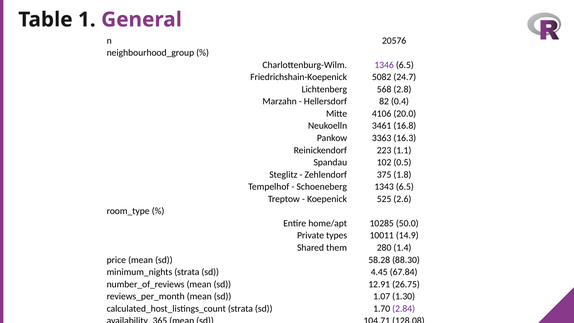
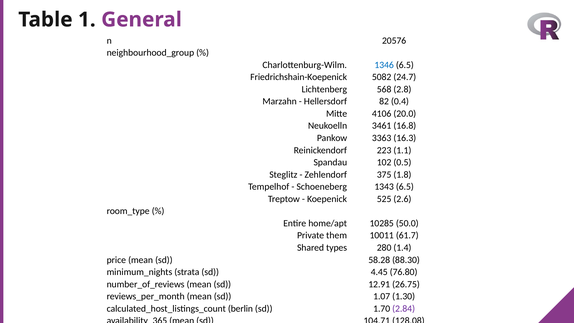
1346 colour: purple -> blue (384, 65)
types: types -> them (337, 235)
14.9: 14.9 -> 61.7 (407, 235)
them: them -> types (337, 248)
67.84: 67.84 -> 76.80 (404, 272)
strata: strata -> berlin (240, 309)
